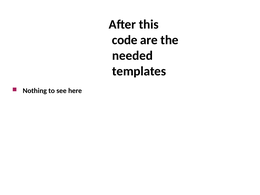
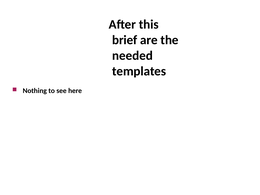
code: code -> brief (125, 40)
